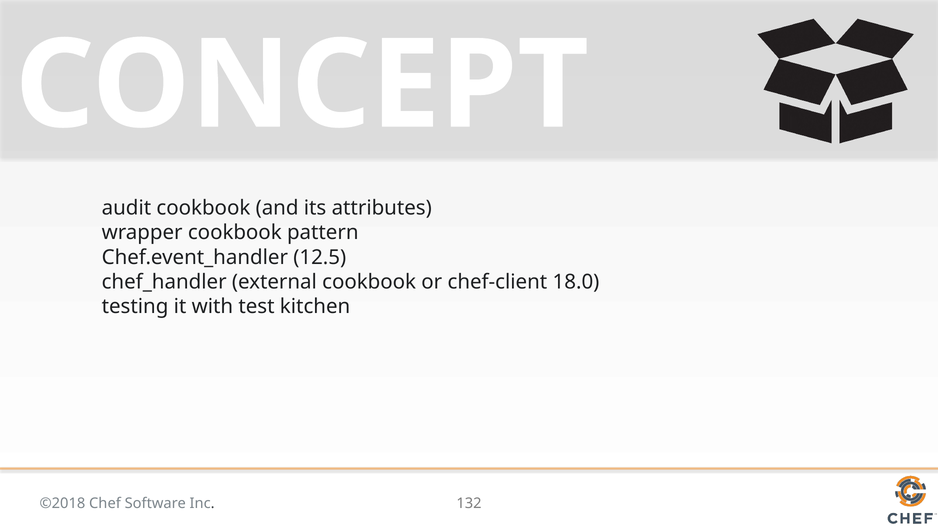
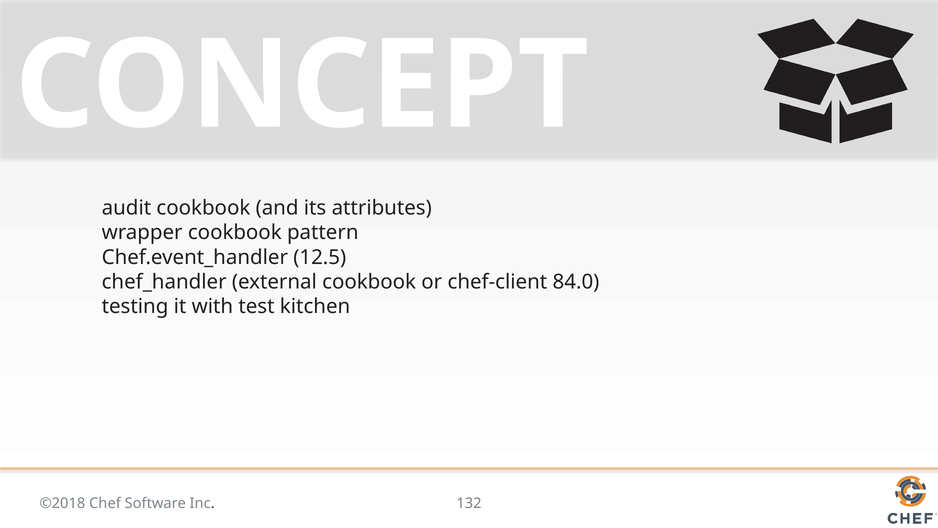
18.0: 18.0 -> 84.0 (576, 282)
